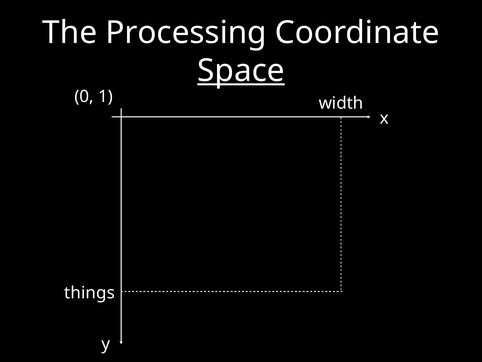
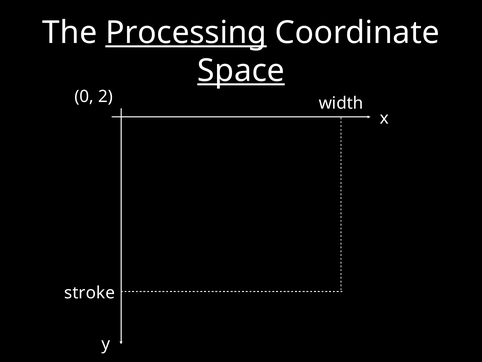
Processing underline: none -> present (186, 33)
1: 1 -> 2 (106, 96)
things: things -> stroke (90, 292)
